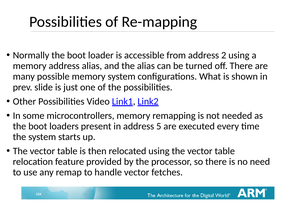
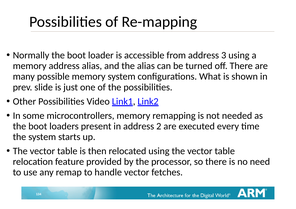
2: 2 -> 3 (224, 55)
5: 5 -> 2 (159, 126)
